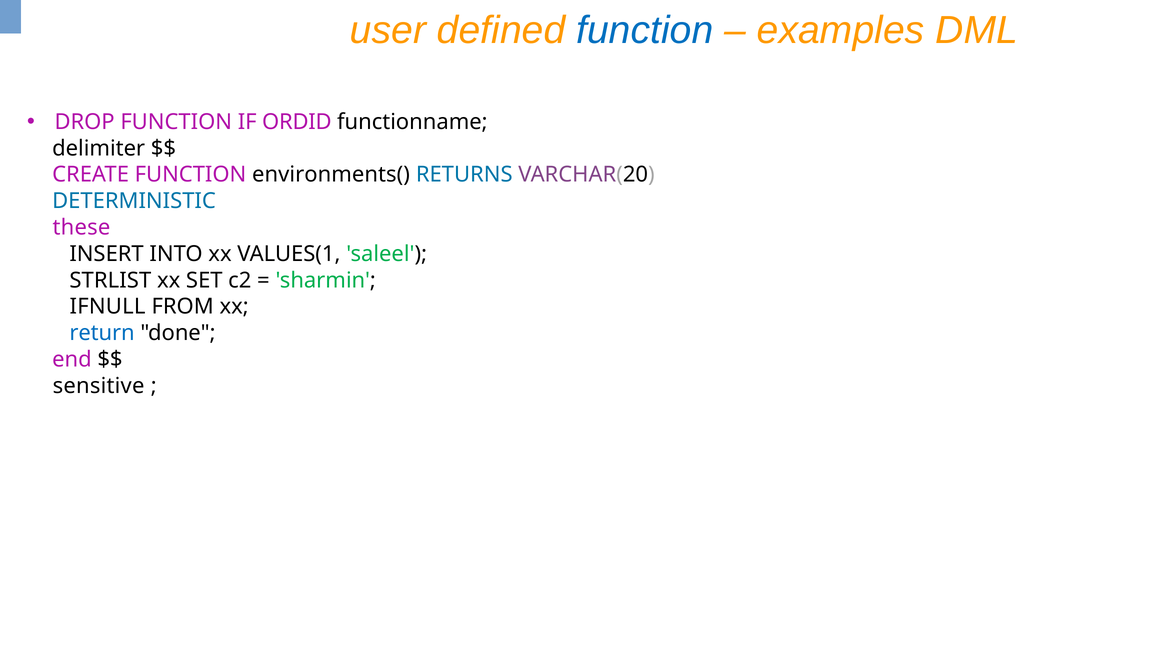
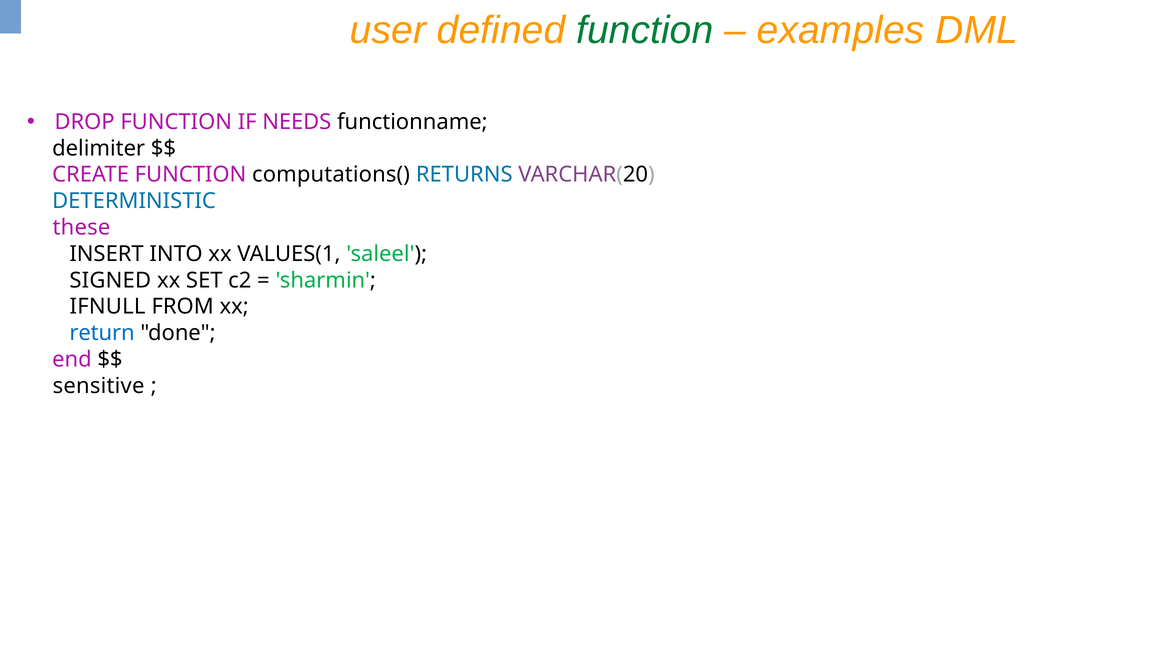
function colour: blue -> green (645, 31)
ORDID: ORDID -> NEEDS (297, 122)
environments(: environments( -> computations( (331, 175)
STRLIST: STRLIST -> SIGNED (110, 280)
